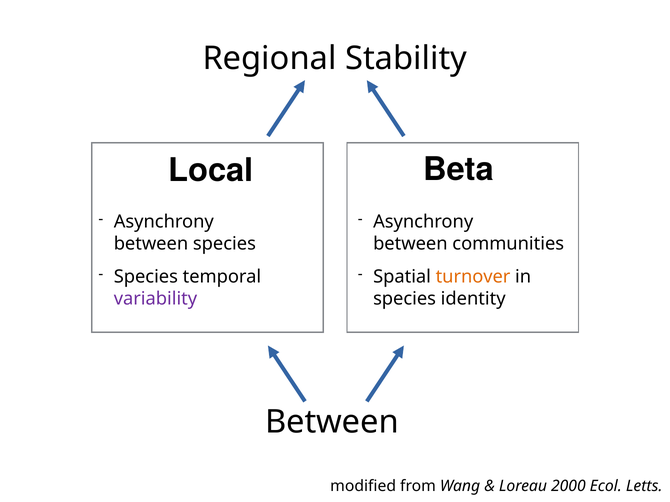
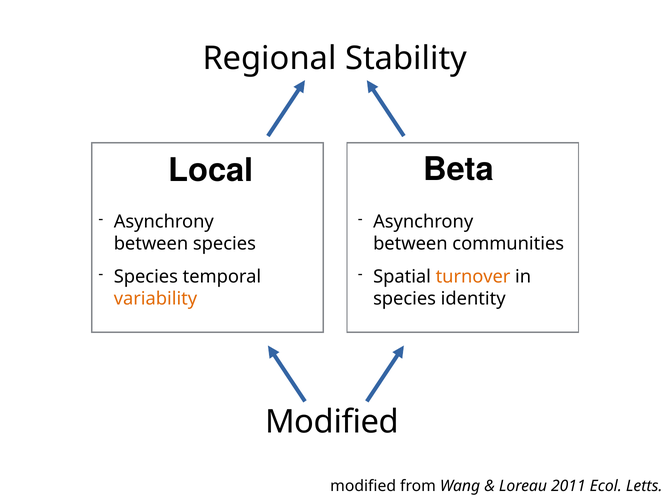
variability colour: purple -> orange (155, 299)
Between: Between -> Modified (332, 422)
2000: 2000 -> 2011 (568, 487)
